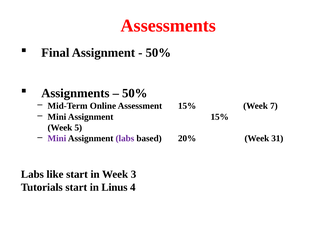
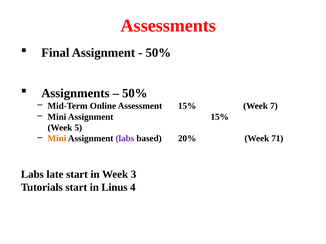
Mini colour: purple -> orange (57, 139)
31: 31 -> 71 (277, 139)
like: like -> late (55, 175)
